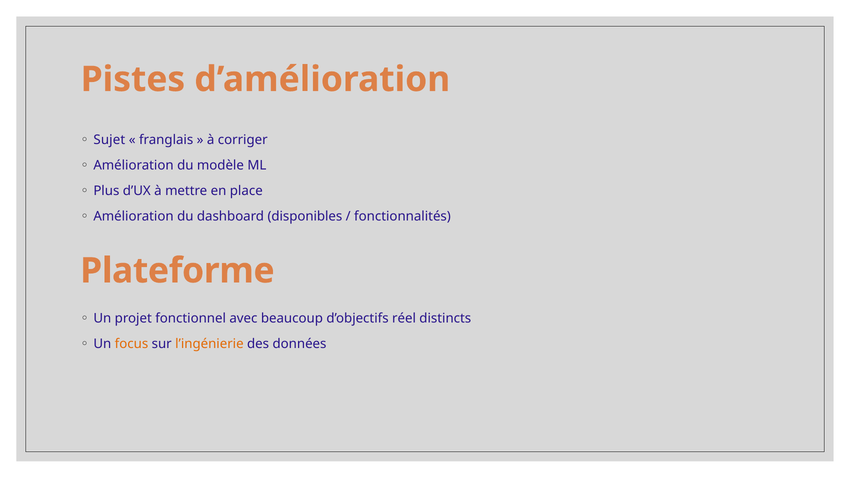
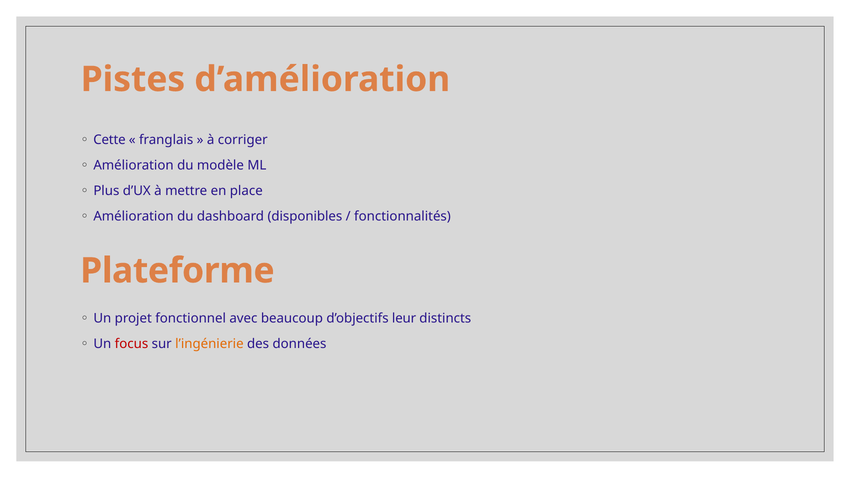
Sujet: Sujet -> Cette (109, 140)
réel: réel -> leur (404, 319)
focus colour: orange -> red (132, 344)
